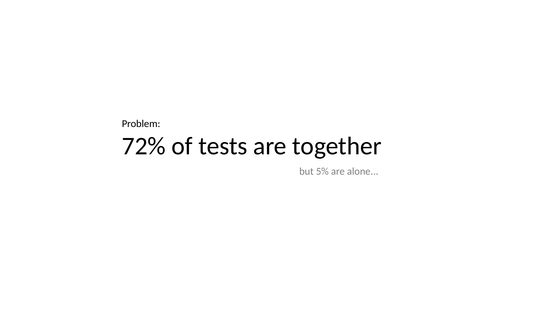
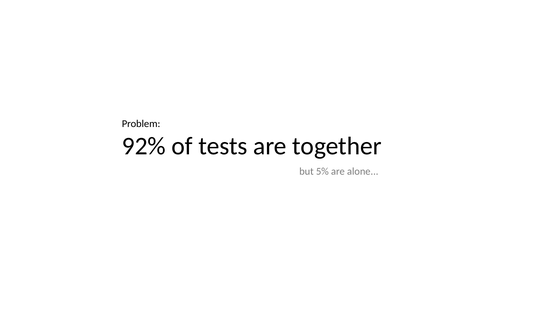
72%: 72% -> 92% (144, 146)
